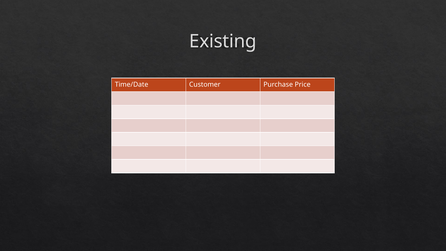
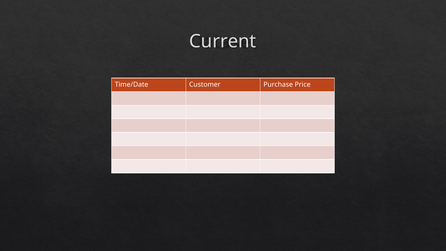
Existing: Existing -> Current (223, 41)
